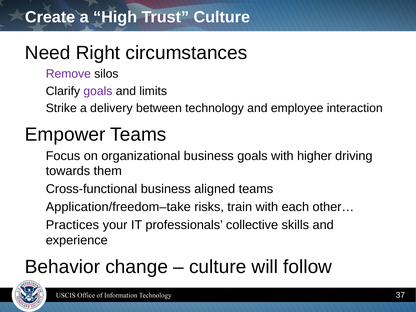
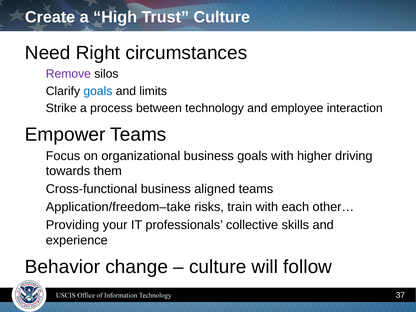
goals colour: purple -> blue (98, 91)
delivery: delivery -> process (111, 108)
Practices: Practices -> Providing (72, 225)
